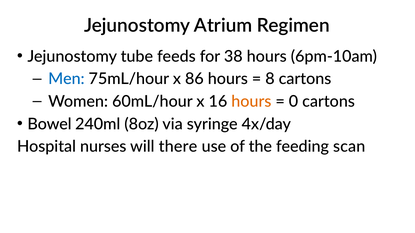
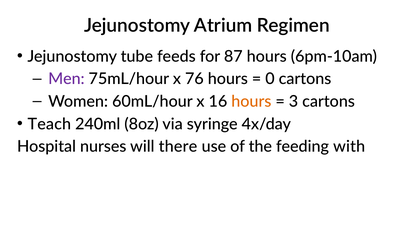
38: 38 -> 87 (233, 56)
Men colour: blue -> purple (66, 79)
86: 86 -> 76 (194, 79)
8: 8 -> 0 (270, 79)
0: 0 -> 3 (293, 102)
Bowel: Bowel -> Teach (49, 124)
scan: scan -> with (349, 147)
